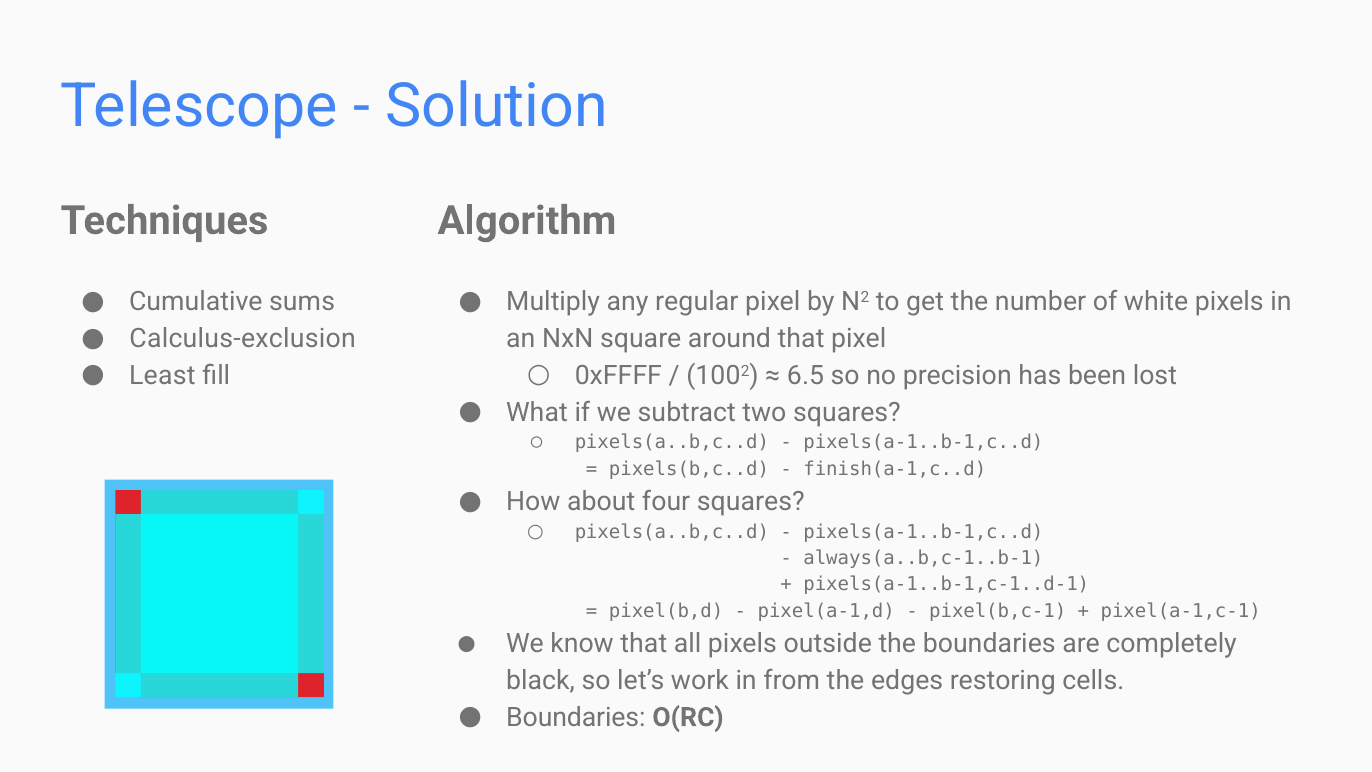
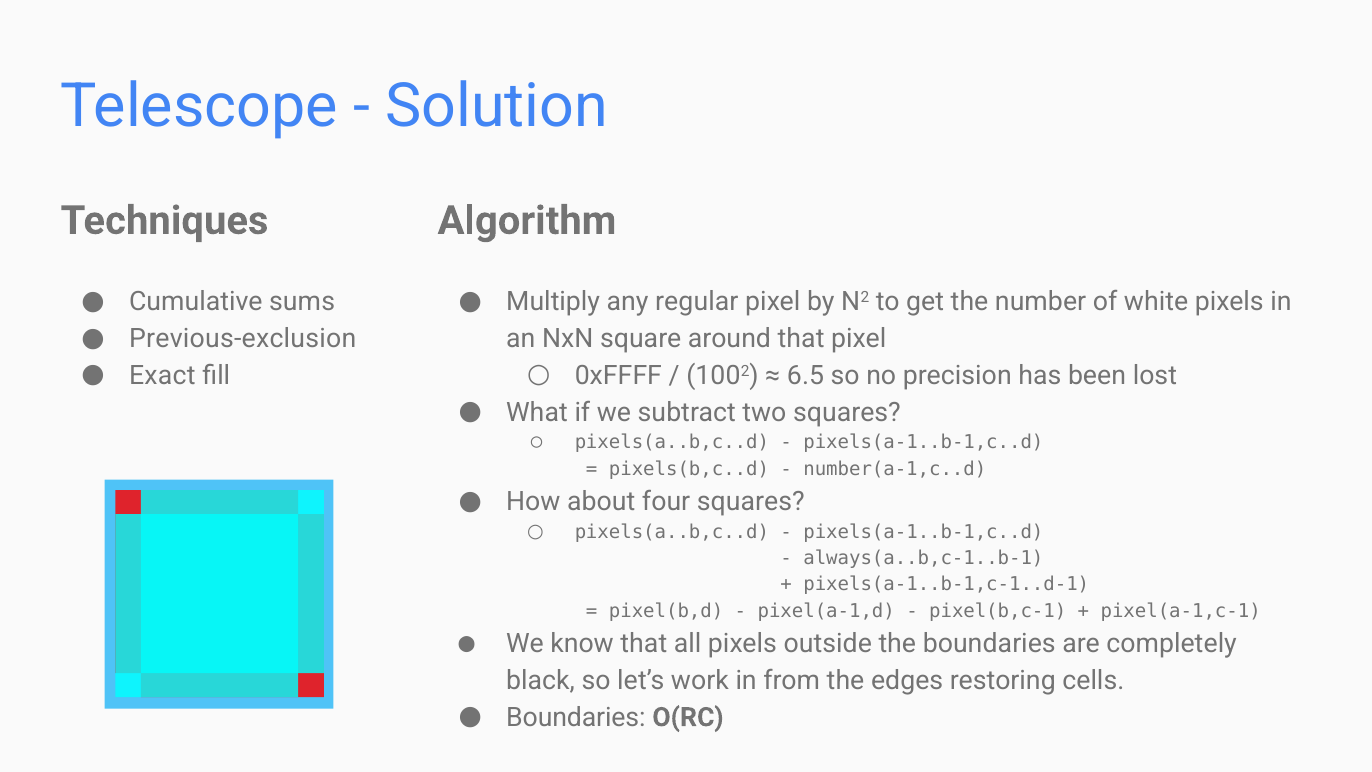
Calculus-exclusion: Calculus-exclusion -> Previous-exclusion (243, 339)
Least: Least -> Exact (162, 375)
finish(a-1,c..d: finish(a-1,c..d -> number(a-1,c..d (895, 469)
